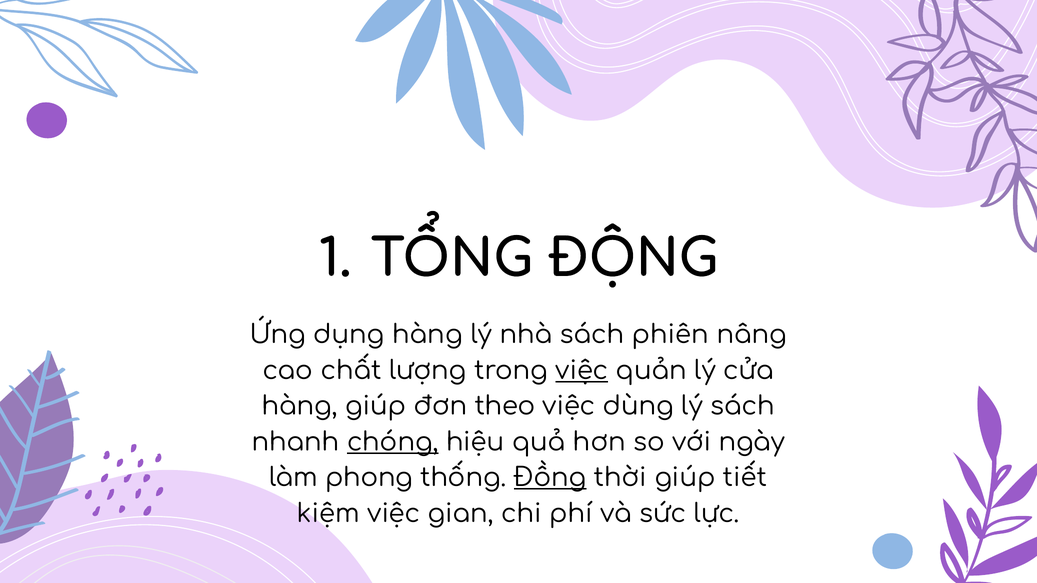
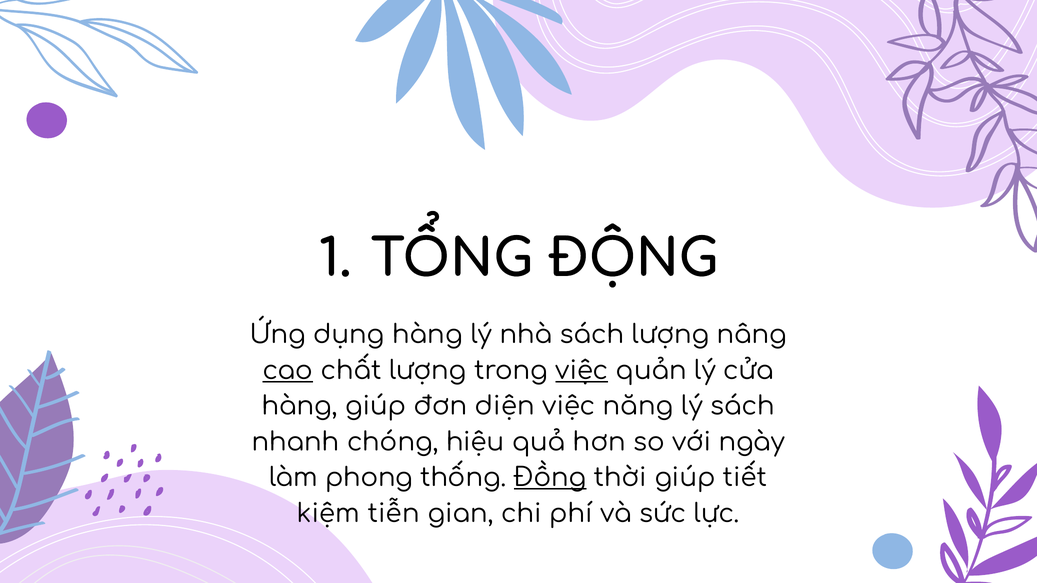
sách phiên: phiên -> lượng (670, 335)
cao underline: none -> present (288, 371)
theo: theo -> diện (505, 406)
dùng: dùng -> năng (638, 406)
chóng underline: present -> none (393, 442)
kiệm việc: việc -> tiễn (394, 514)
